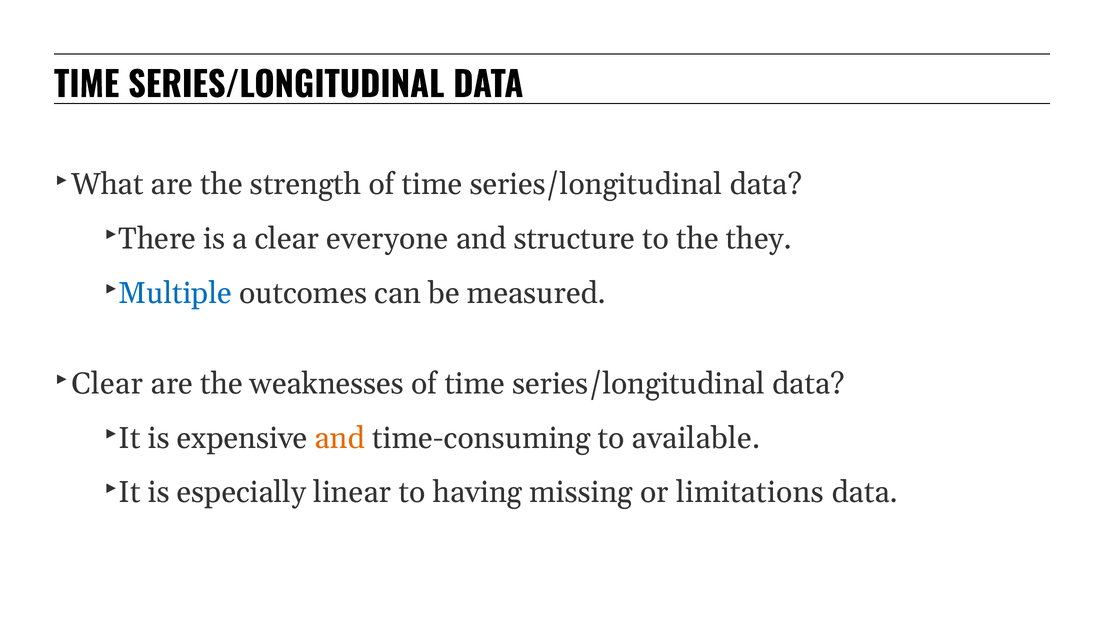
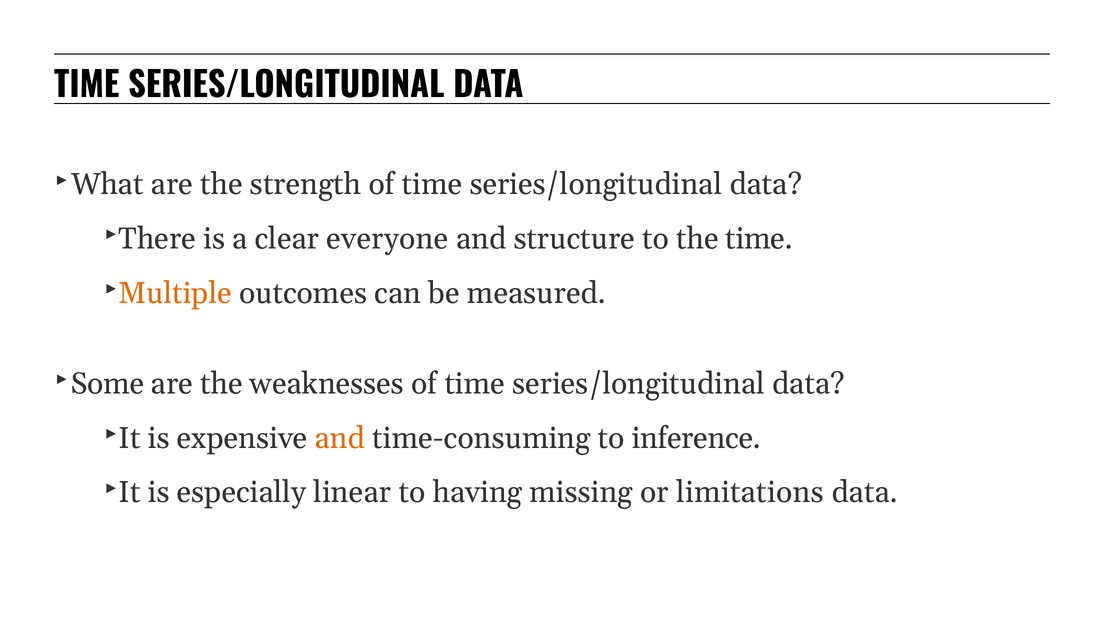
the they: they -> time (759, 239)
Multiple colour: blue -> orange (175, 293)
Clear: Clear -> Some (108, 384)
available: available -> inference (696, 438)
